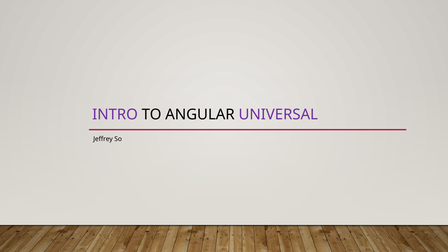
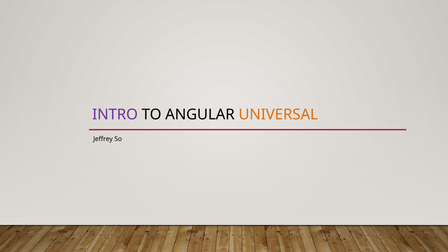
UNIVERSAL colour: purple -> orange (278, 115)
